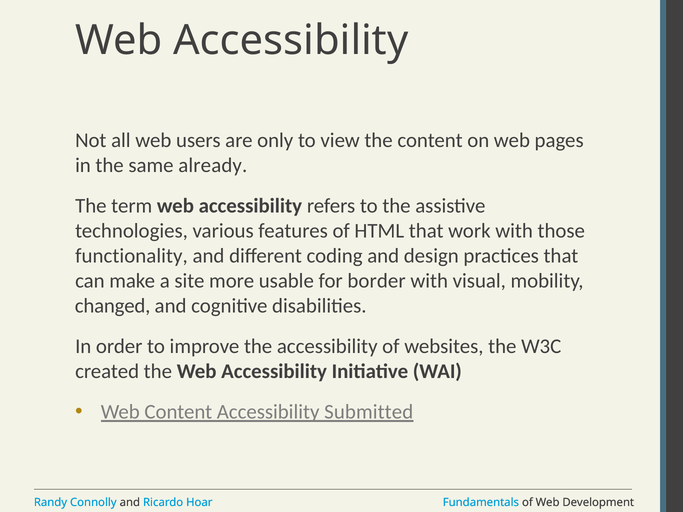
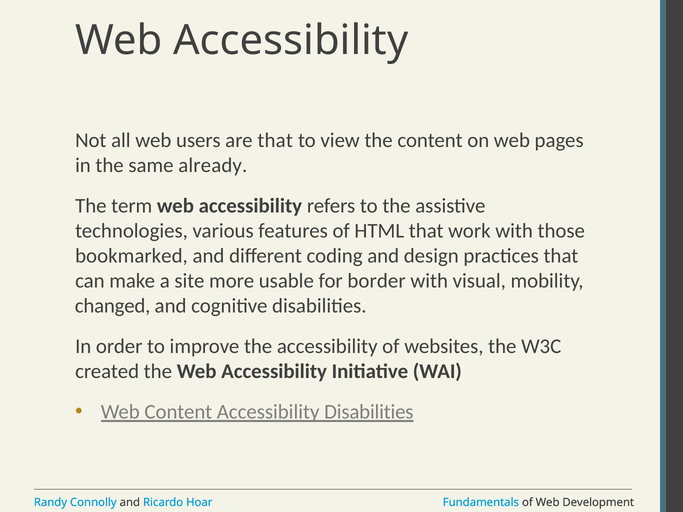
are only: only -> that (275, 140)
functionality: functionality -> bookmarked (131, 256)
Accessibility Submitted: Submitted -> Disabilities (369, 412)
